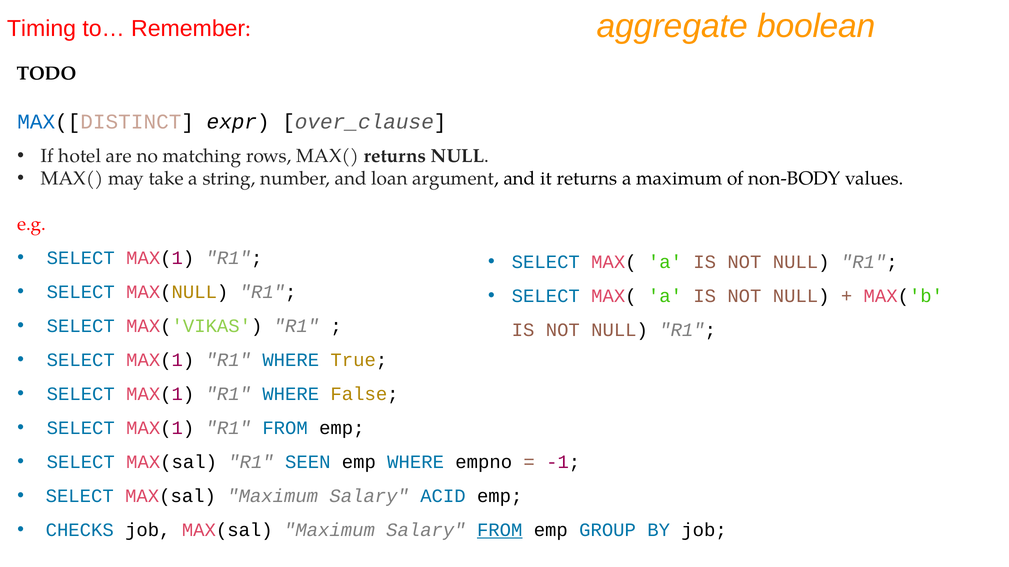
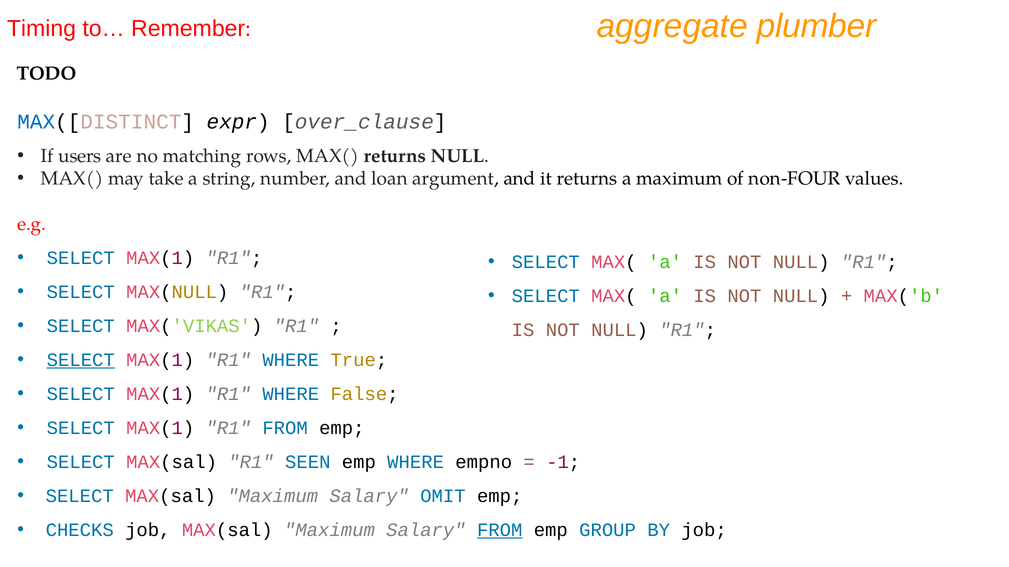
boolean: boolean -> plumber (816, 26)
hotel: hotel -> users (80, 156)
non-BODY: non-BODY -> non-FOUR (794, 179)
SELECT underline: none -> present (81, 360)
ACID: ACID -> OMIT (443, 496)
